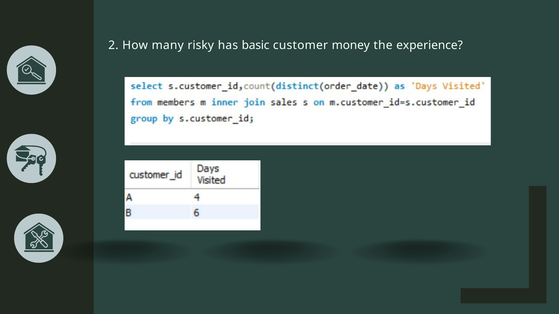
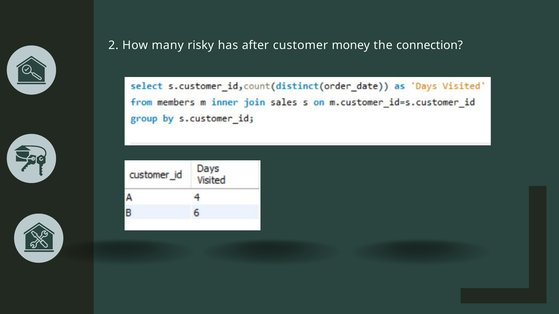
basic: basic -> after (255, 45)
experience: experience -> connection (430, 45)
